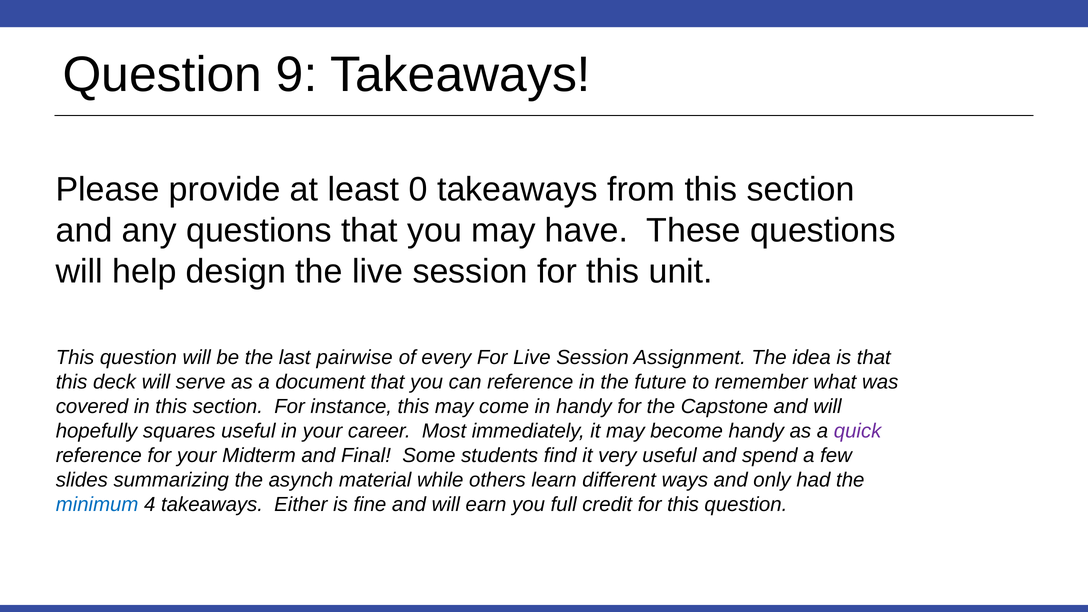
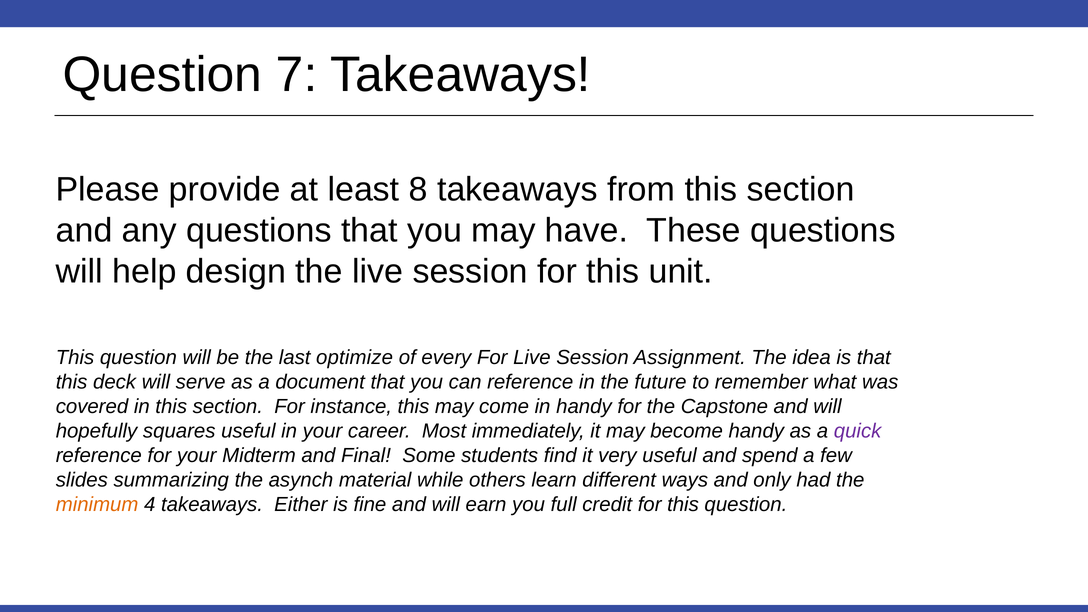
9: 9 -> 7 (297, 75)
0: 0 -> 8 (418, 190)
pairwise: pairwise -> optimize (355, 357)
minimum colour: blue -> orange (97, 504)
